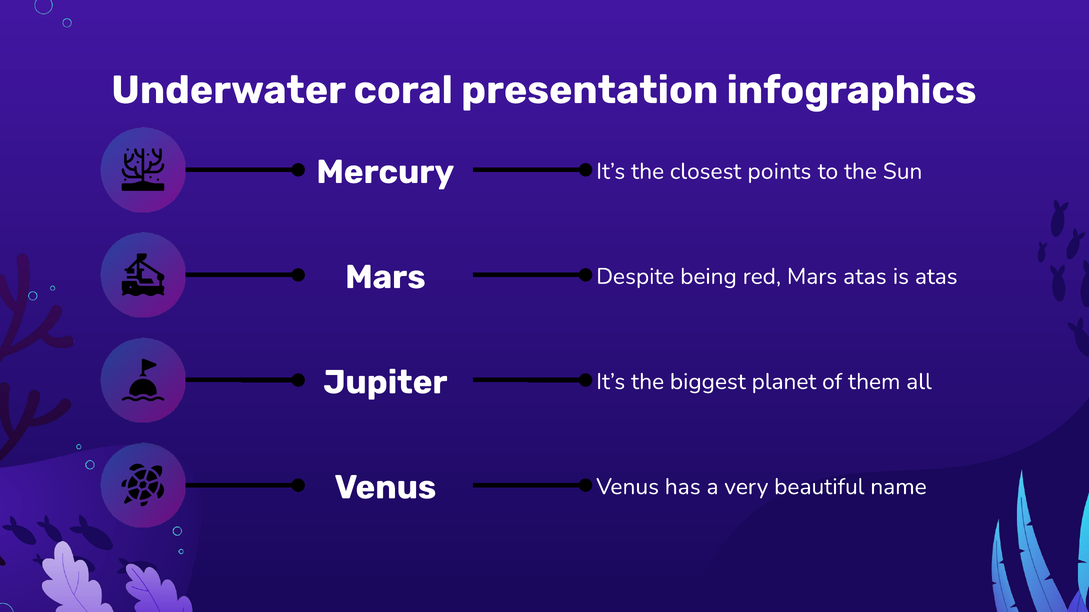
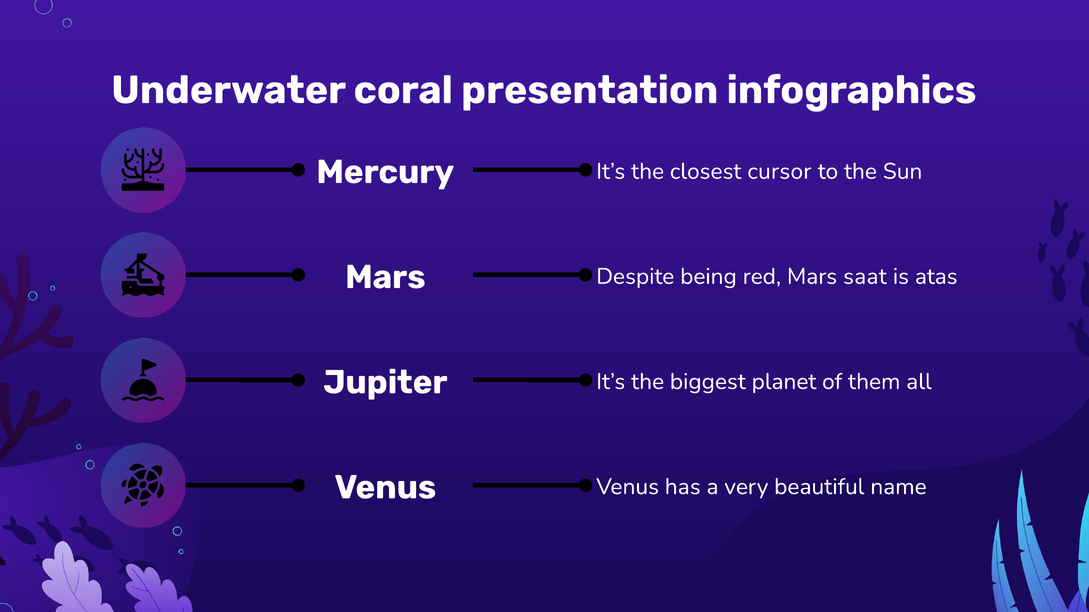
points: points -> cursor (779, 171)
Mars atas: atas -> saat (865, 277)
